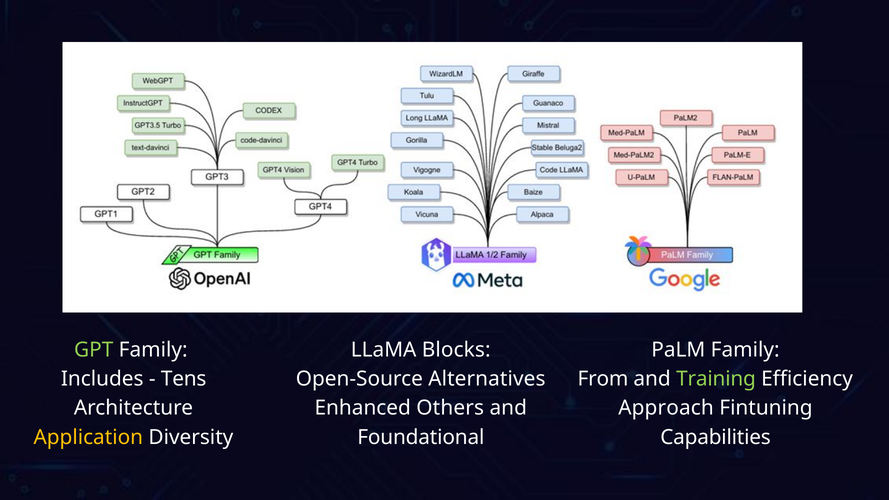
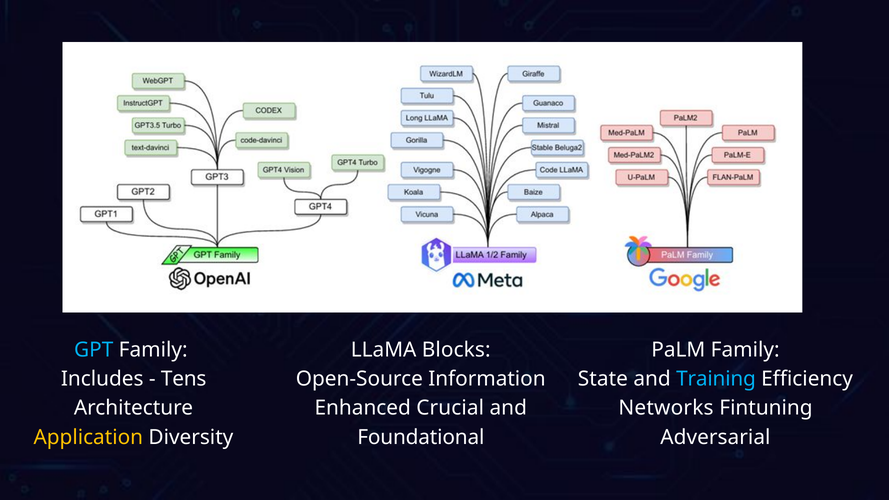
GPT colour: light green -> light blue (94, 350)
Alternatives: Alternatives -> Information (487, 379)
From: From -> State (603, 379)
Training colour: light green -> light blue (716, 379)
Others: Others -> Crucial (450, 408)
Approach: Approach -> Networks (666, 408)
Capabilities: Capabilities -> Adversarial (715, 437)
